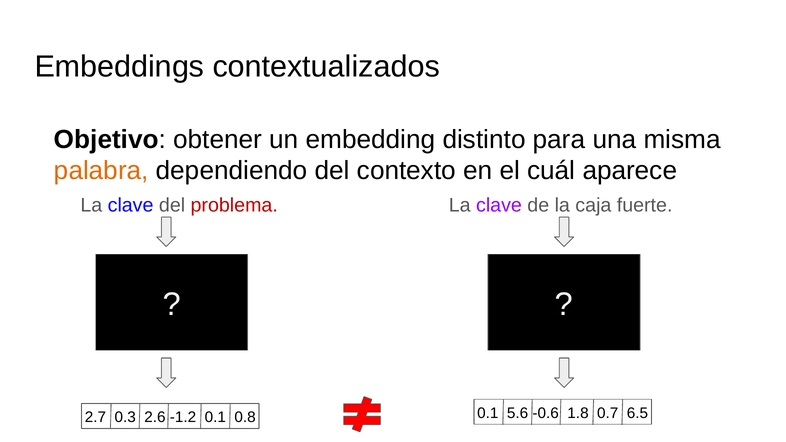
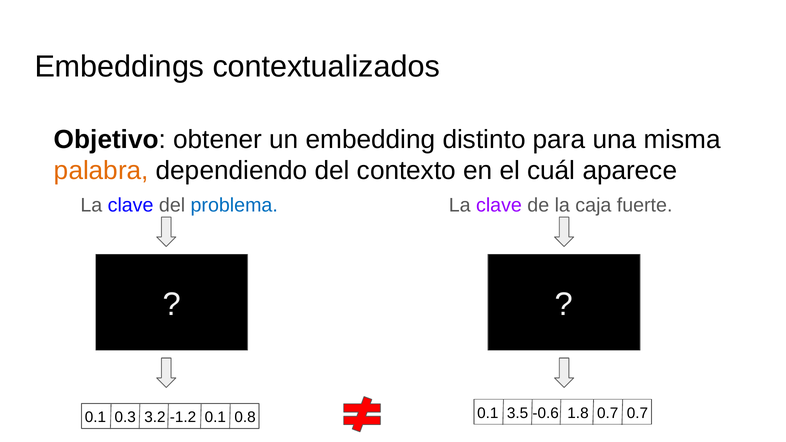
problema colour: red -> blue (234, 205)
2.7: 2.7 -> 0.1 (95, 418)
2.6: 2.6 -> 3.2 (155, 418)
5.6: 5.6 -> 3.5 (518, 413)
0.7 6.5: 6.5 -> 0.7 (637, 413)
